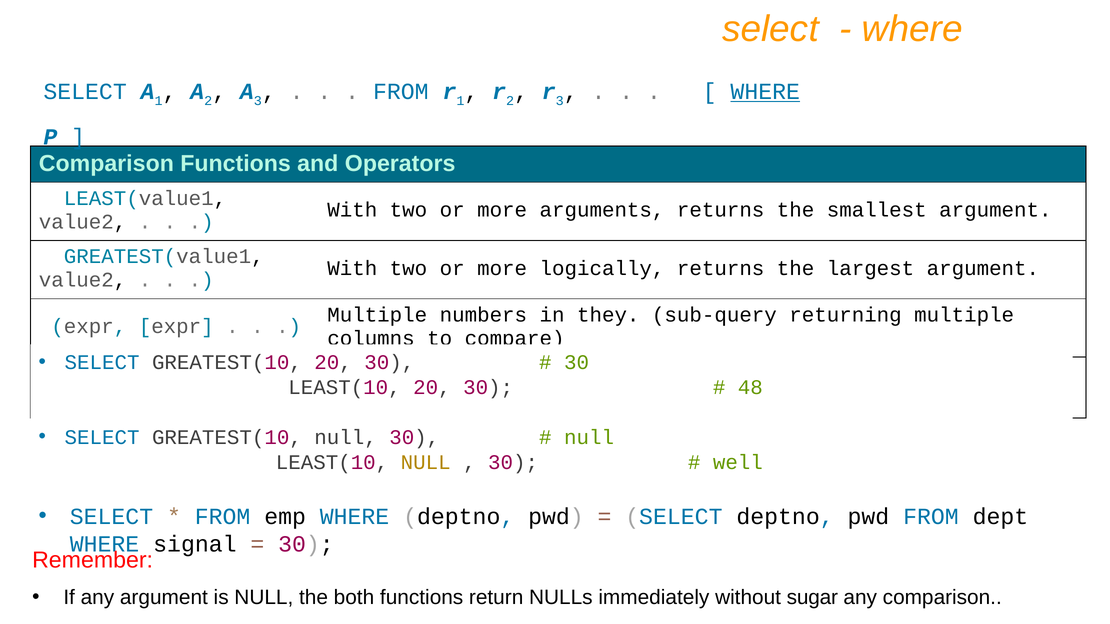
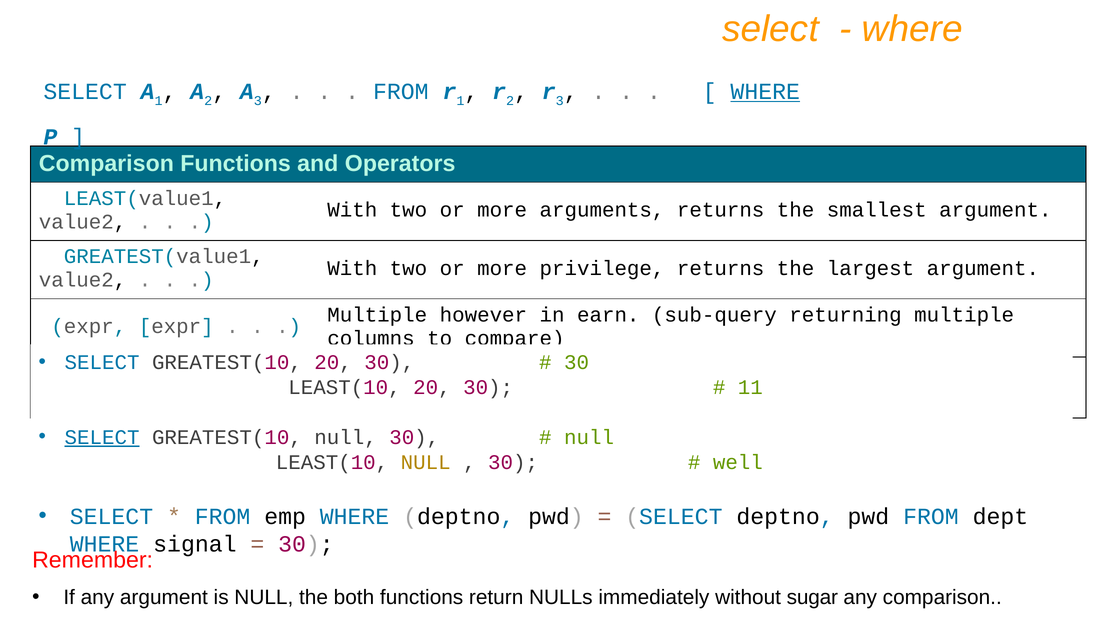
logically: logically -> privilege (602, 268)
numbers: numbers -> however (483, 315)
they: they -> earn (608, 315)
48: 48 -> 11 (750, 388)
SELECT underline: none -> present (102, 437)
